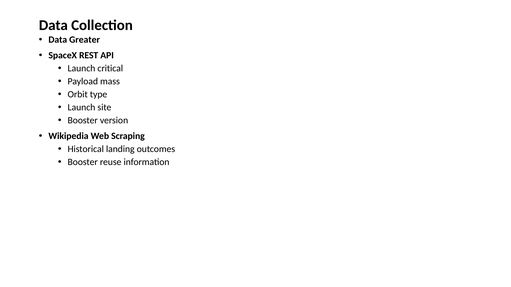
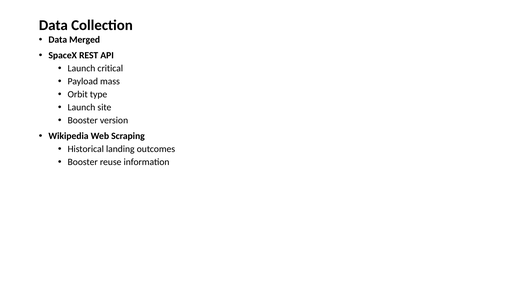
Greater: Greater -> Merged (85, 40)
